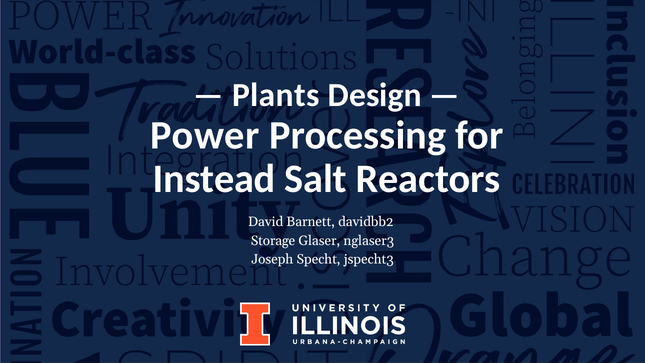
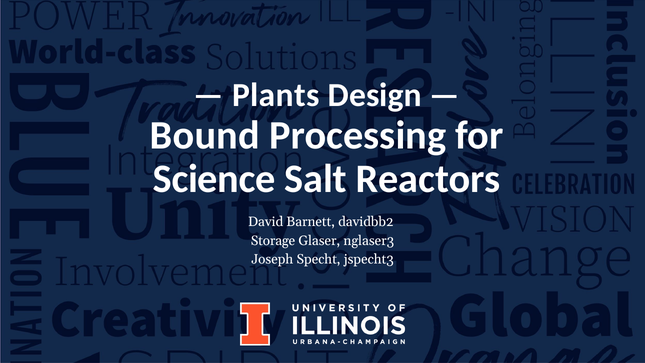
Power: Power -> Bound (205, 135)
Instead: Instead -> Science (214, 179)
